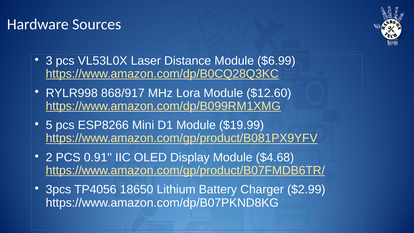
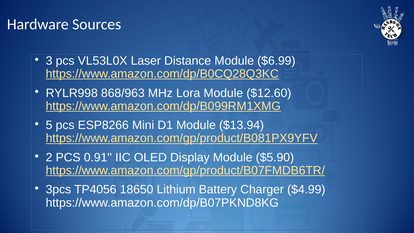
868/917: 868/917 -> 868/963 (123, 93)
$19.99: $19.99 -> $13.94 (242, 125)
$4.68: $4.68 -> $5.90 (275, 157)
$2.99: $2.99 -> $4.99 (306, 190)
